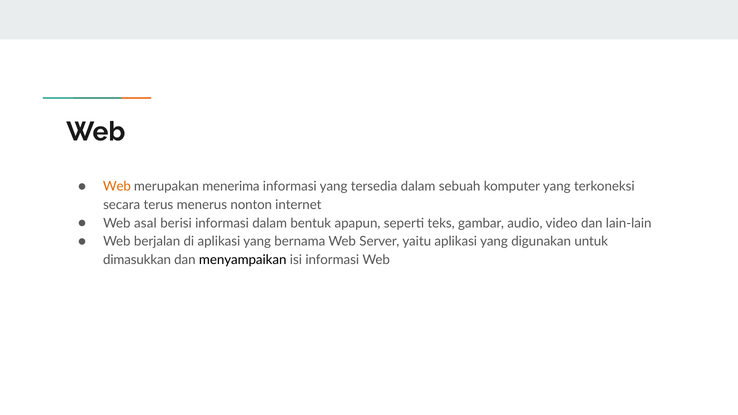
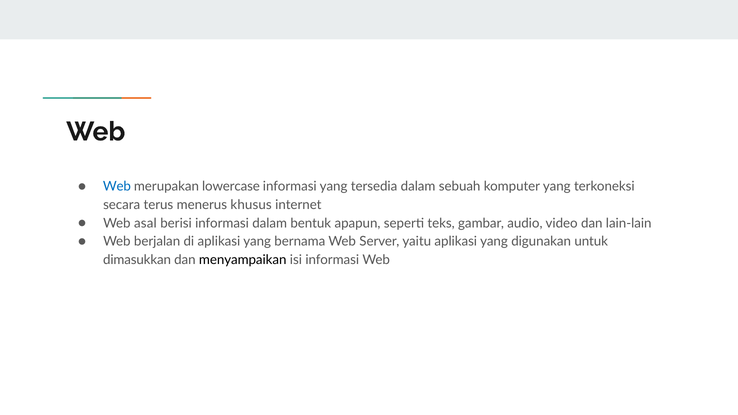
Web colour: orange -> blue (117, 186)
menerima: menerima -> lowercase (231, 186)
nonton: nonton -> khusus (251, 205)
